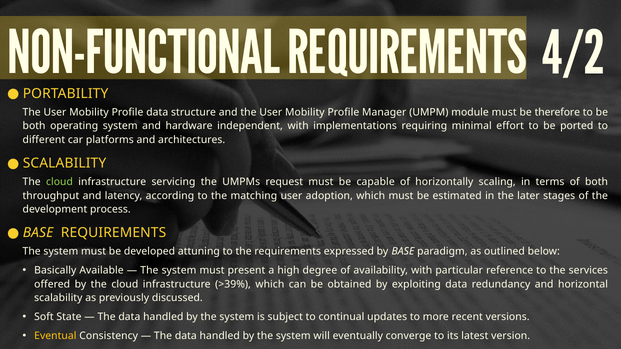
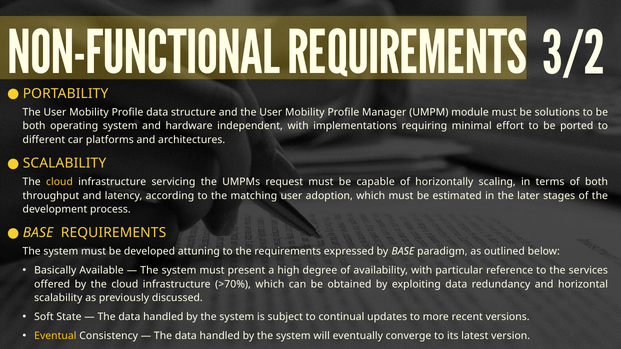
4/2: 4/2 -> 3/2 (574, 54)
therefore: therefore -> solutions (557, 112)
cloud colour: light green -> yellow (59, 182)
>39%: >39% -> >70% (233, 284)
